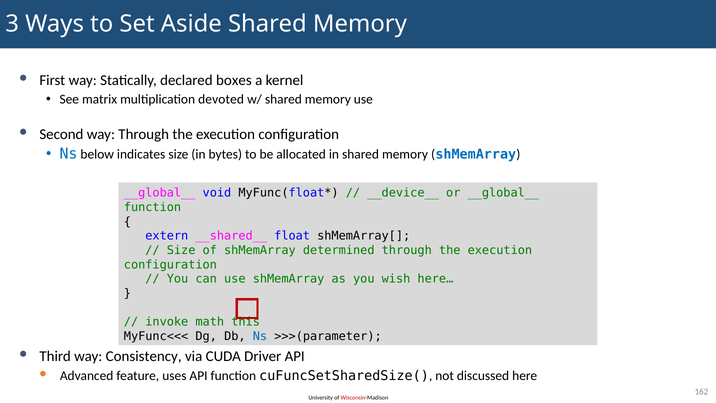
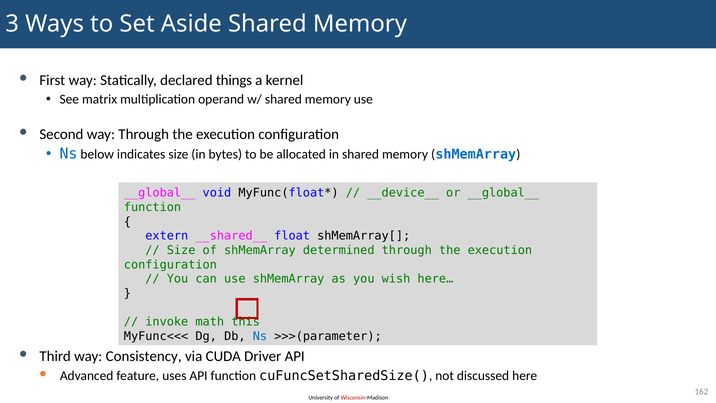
boxes: boxes -> things (234, 80)
devoted: devoted -> operand (221, 99)
